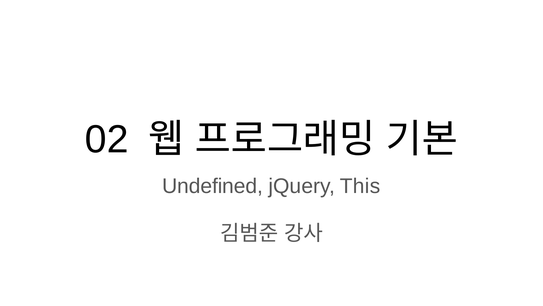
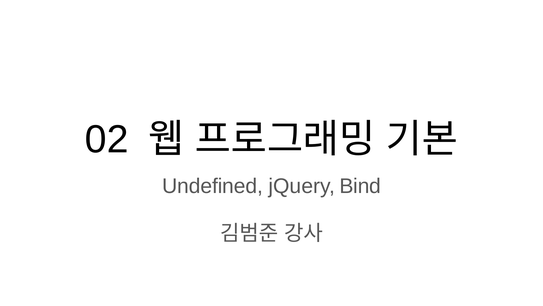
This: This -> Bind (360, 186)
